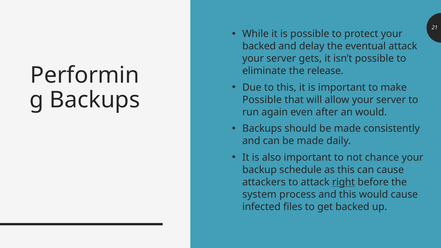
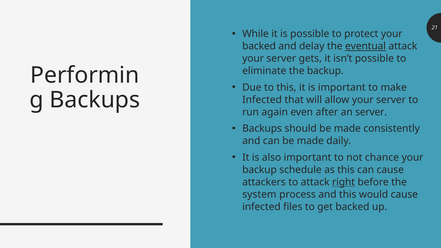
eventual underline: none -> present (366, 46)
the release: release -> backup (325, 71)
Possible: Possible -> Infected (262, 100)
an would: would -> server (371, 112)
